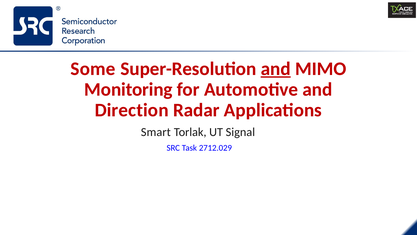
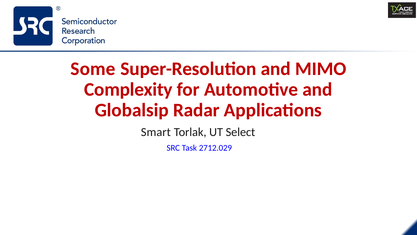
and underline: present -> none (276, 69)
Monitoring: Monitoring -> Complexity (128, 89)
Direction: Direction -> Globalsip (132, 110)
Signal: Signal -> Select (240, 132)
